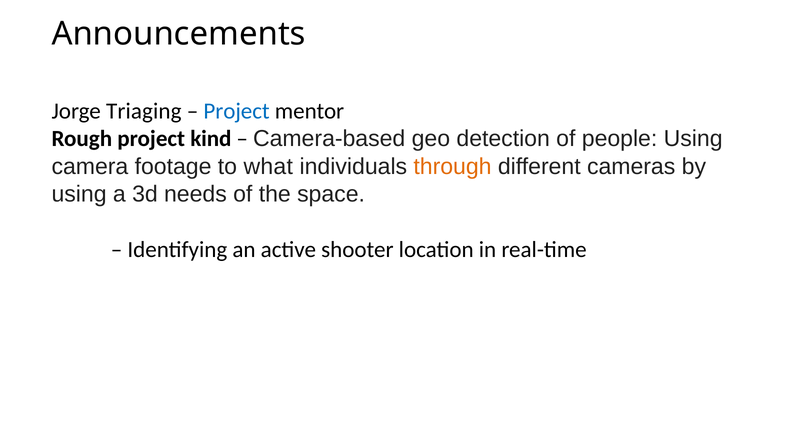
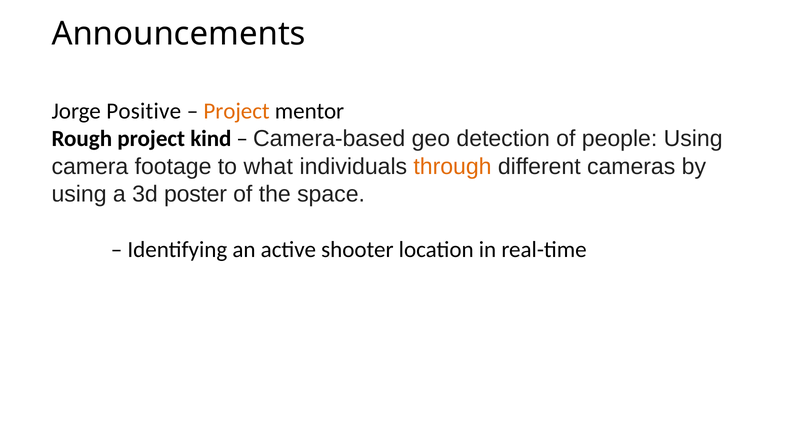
Triaging: Triaging -> Positive (144, 111)
Project colour: blue -> orange (237, 111)
needs: needs -> poster (196, 194)
